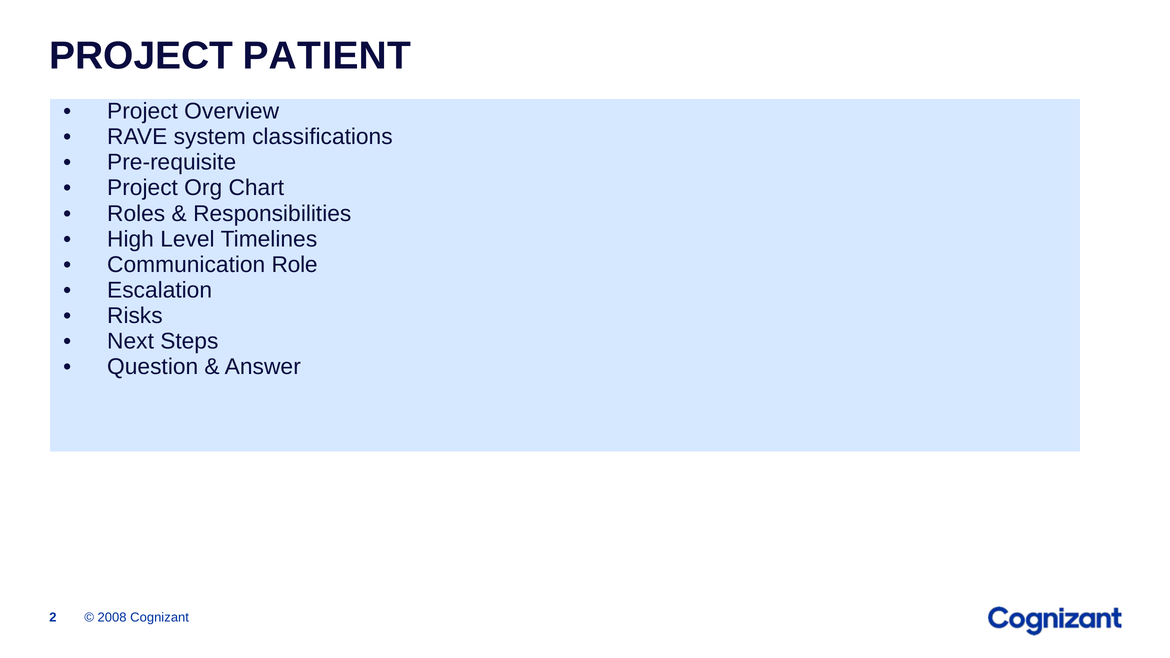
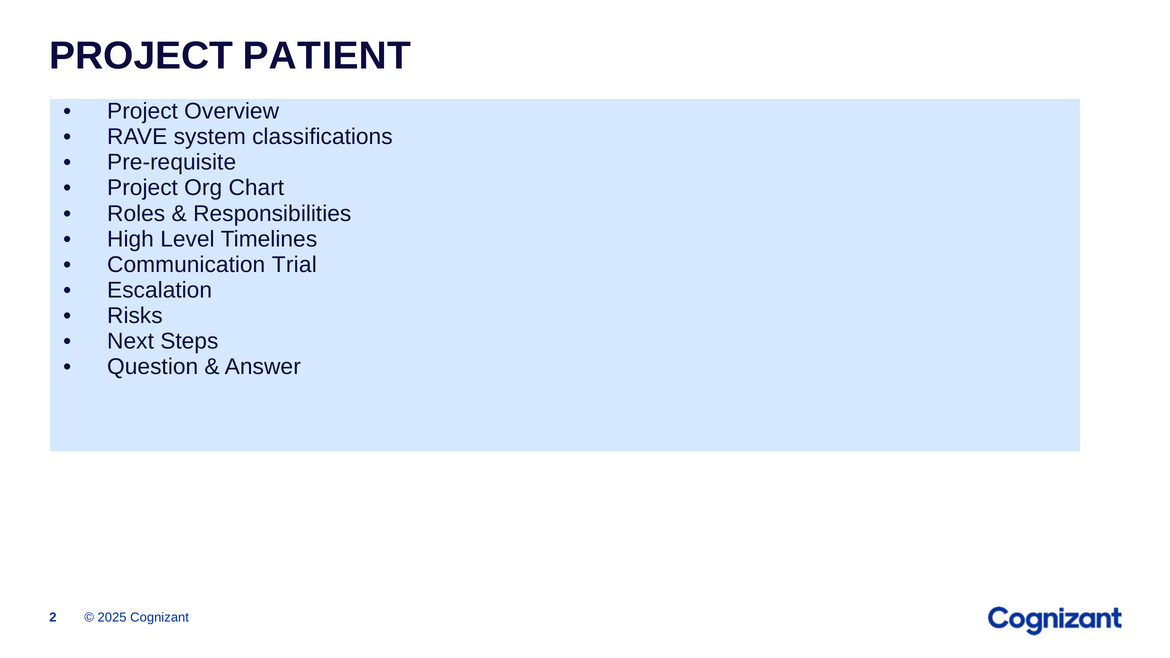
Role: Role -> Trial (294, 265)
2008: 2008 -> 2025 (112, 618)
